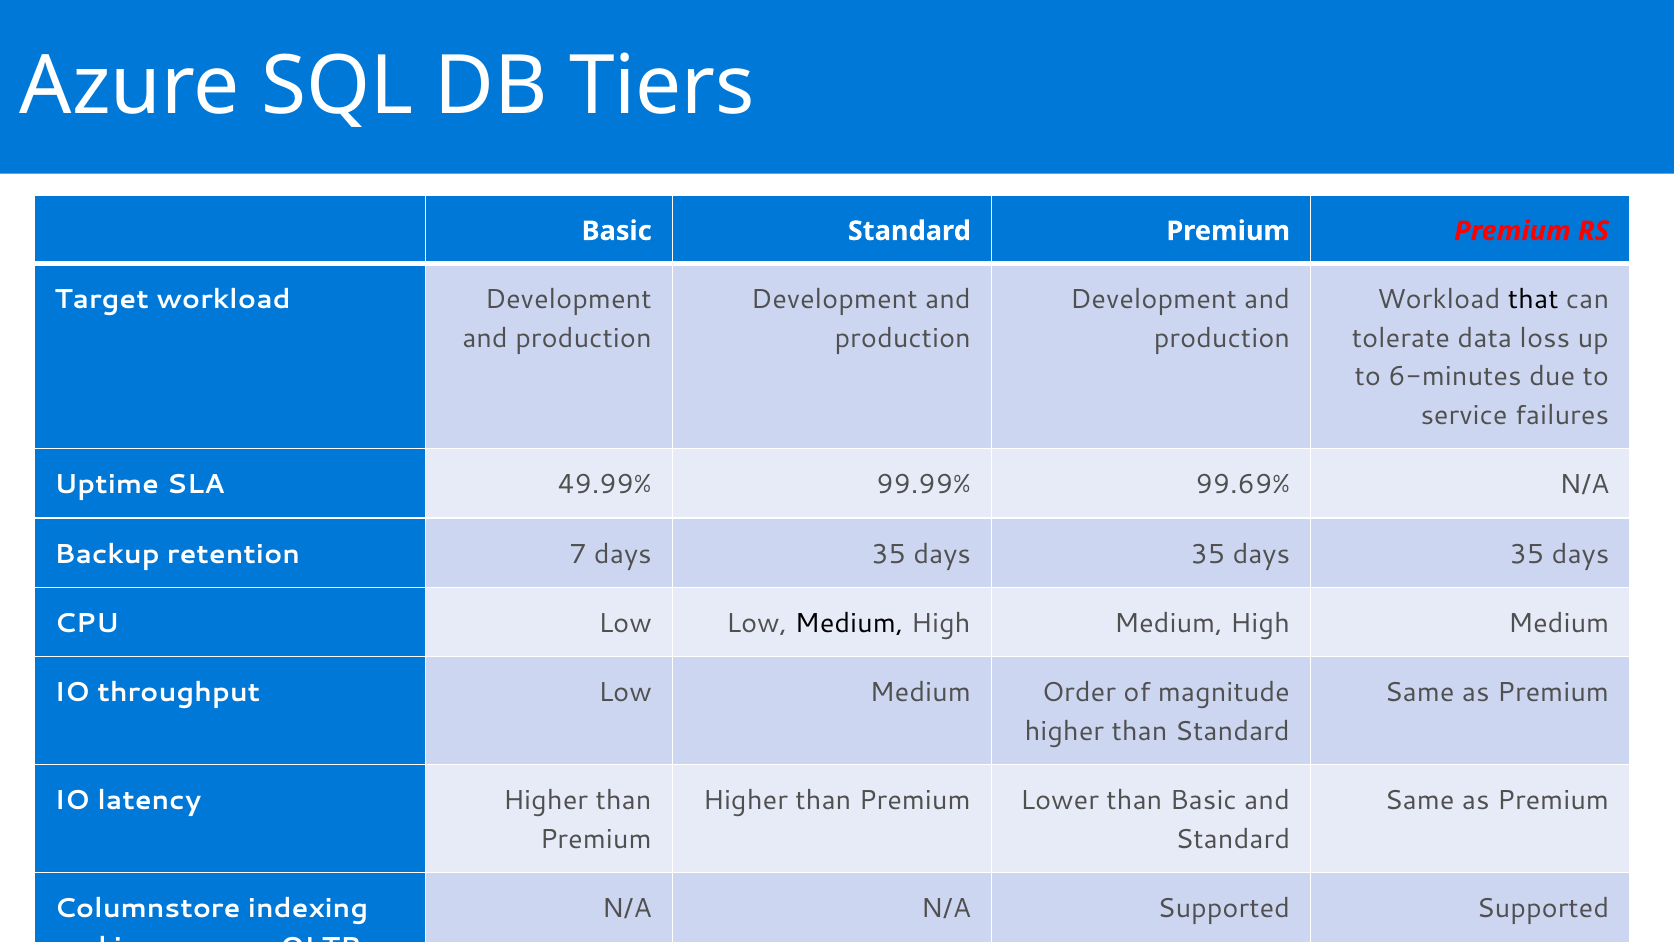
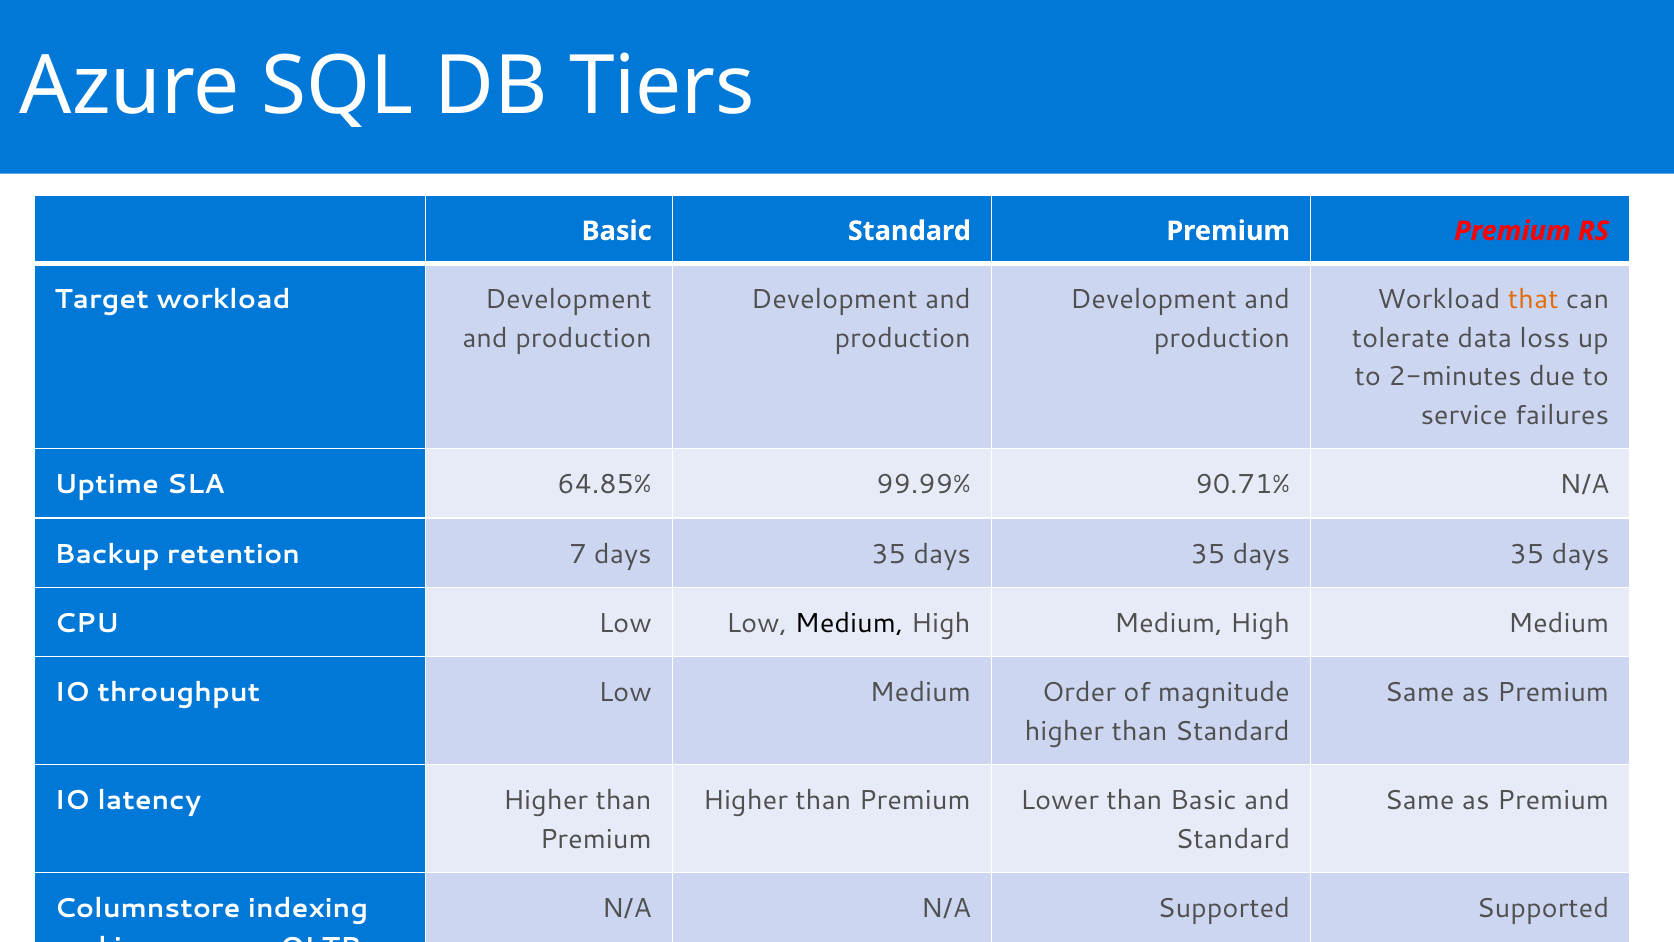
that colour: black -> orange (1533, 299)
6-minutes: 6-minutes -> 2-minutes (1455, 377)
49.99%: 49.99% -> 64.85% (604, 484)
99.69%: 99.69% -> 90.71% (1243, 484)
